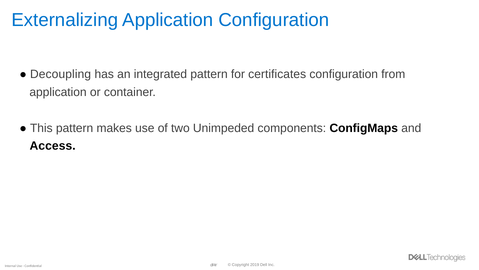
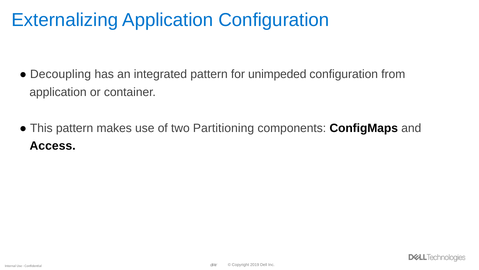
certificates: certificates -> unimpeded (277, 74)
Unimpeded: Unimpeded -> Partitioning (224, 128)
